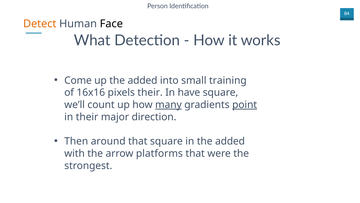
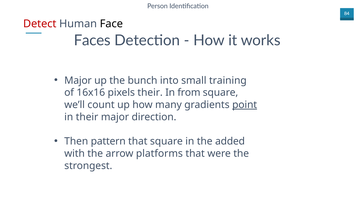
Detect colour: orange -> red (40, 24)
What: What -> Faces (92, 40)
Come: Come -> Major (78, 80)
up the added: added -> bunch (143, 80)
have: have -> from (189, 92)
many underline: present -> none (168, 105)
around: around -> pattern (108, 141)
